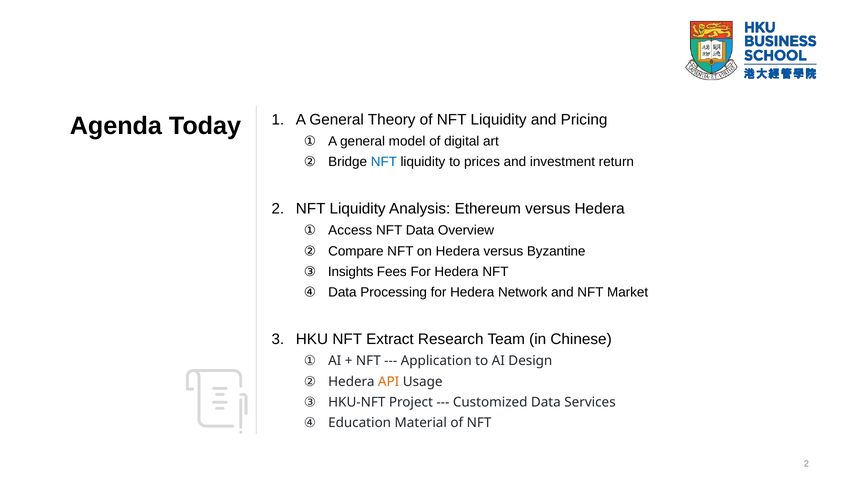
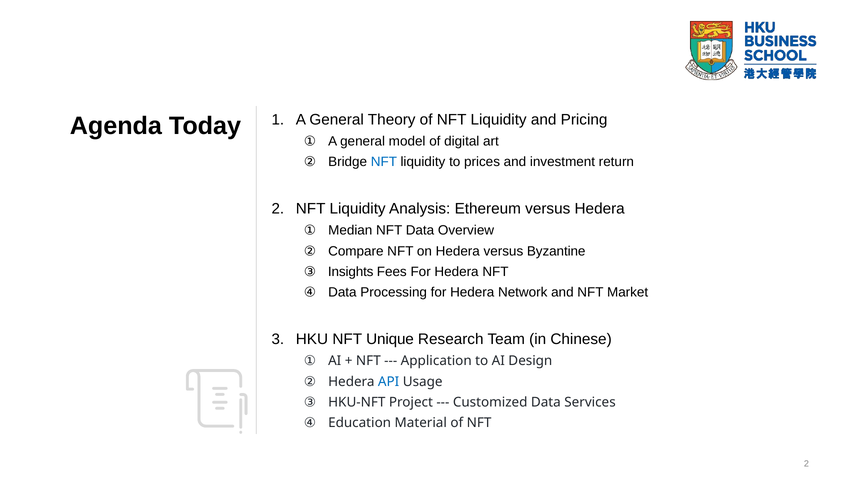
Access: Access -> Median (350, 231)
Extract: Extract -> Unique (390, 340)
API colour: orange -> blue (389, 382)
